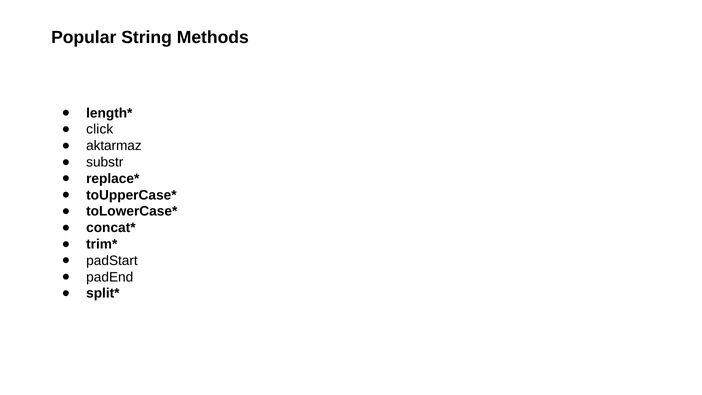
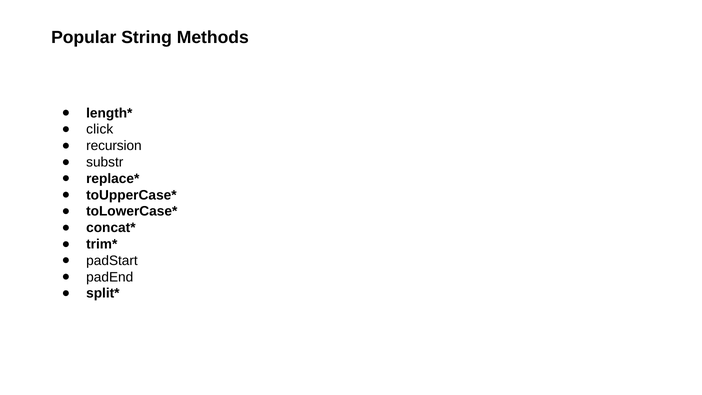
aktarmaz: aktarmaz -> recursion (114, 146)
